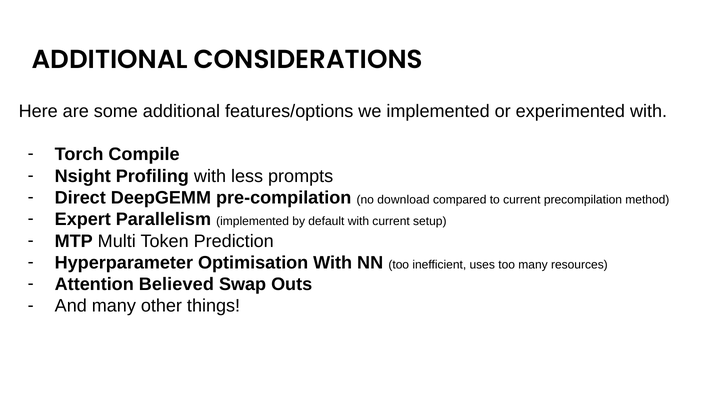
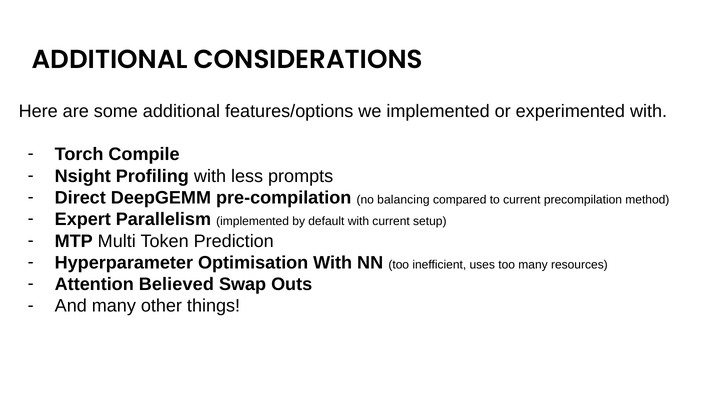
download: download -> balancing (403, 200)
